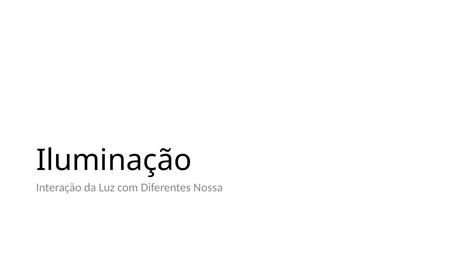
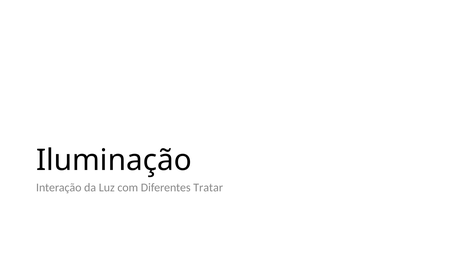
Nossa: Nossa -> Tratar (208, 187)
